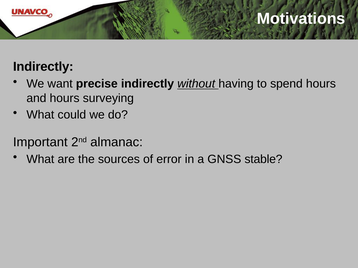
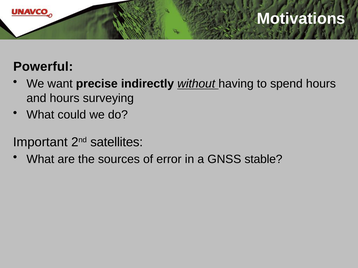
Indirectly: Indirectly -> Powerful (43, 67)
almanac: almanac -> satellites (117, 142)
